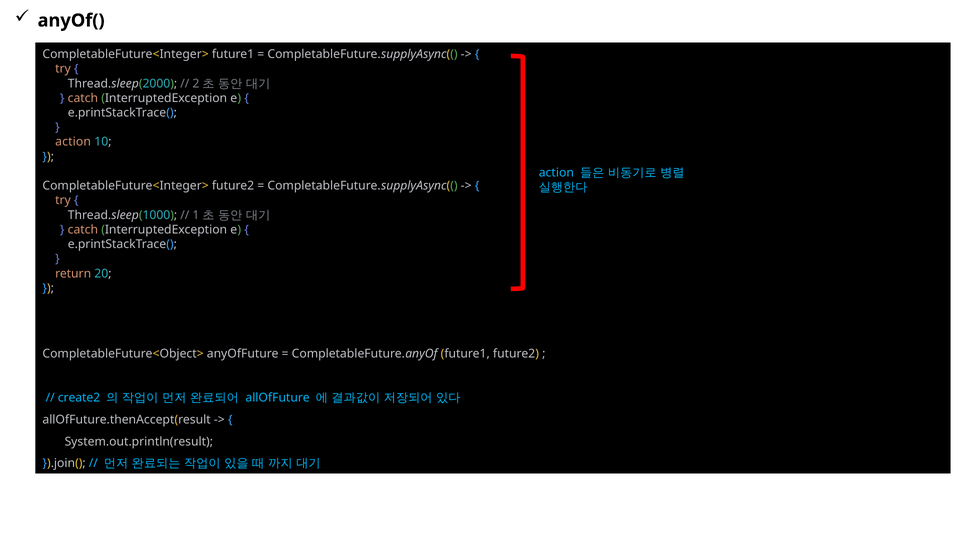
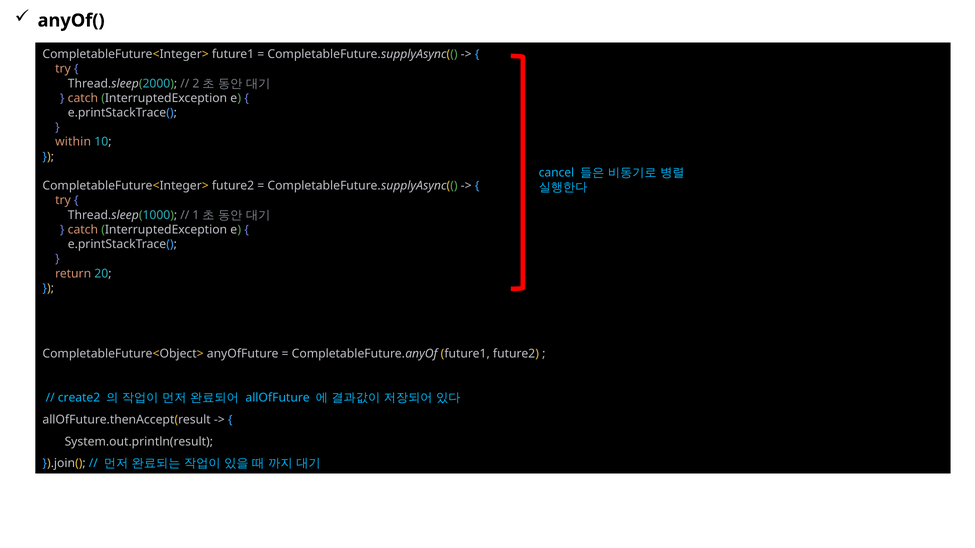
action: action -> within (73, 142)
action: action -> cancel (556, 173)
